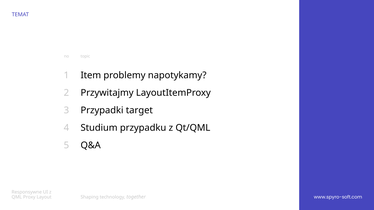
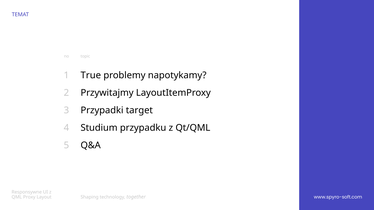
Item: Item -> True (91, 75)
